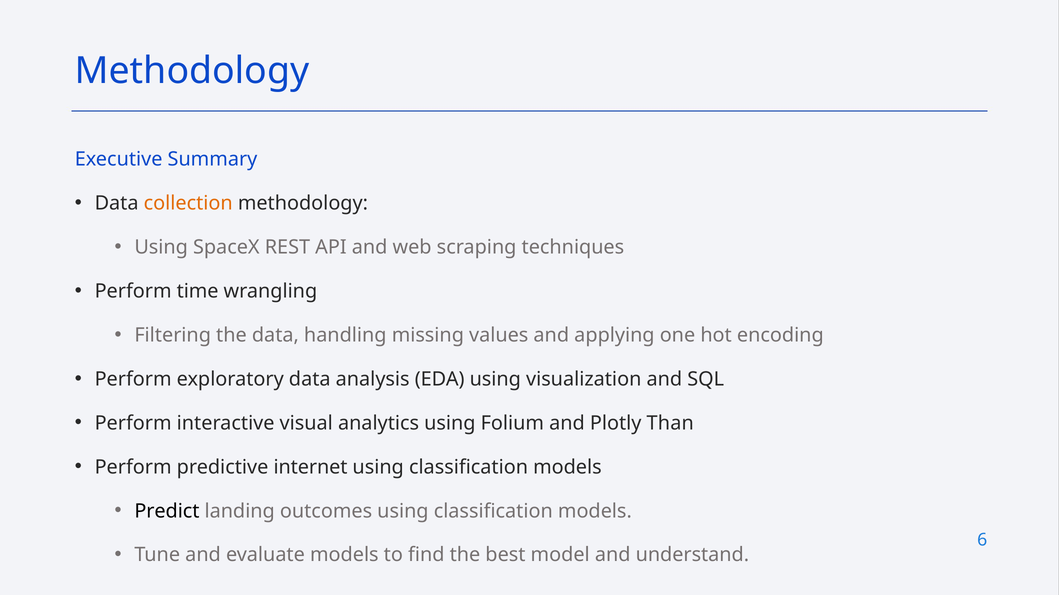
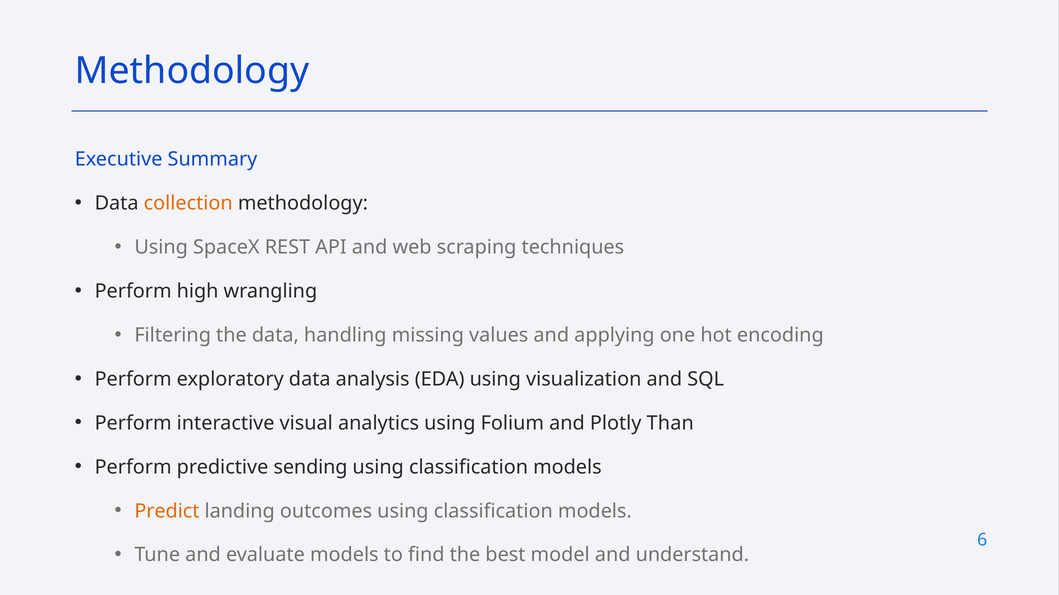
time: time -> high (198, 291)
internet: internet -> sending (311, 468)
Predict colour: black -> orange (167, 512)
